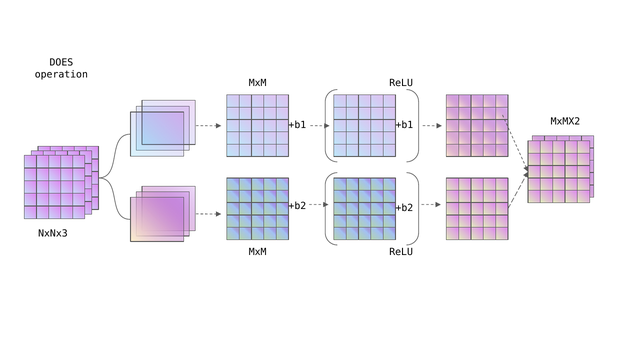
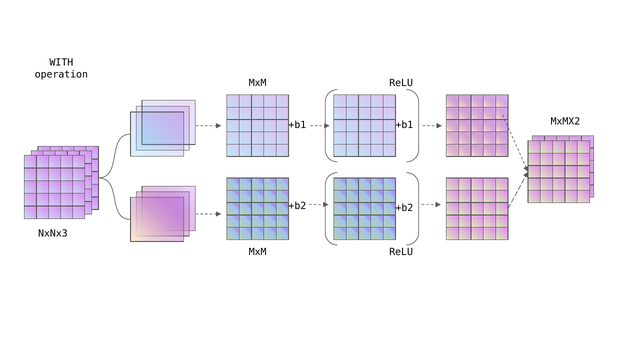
DOES: DOES -> WITH (61, 63)
